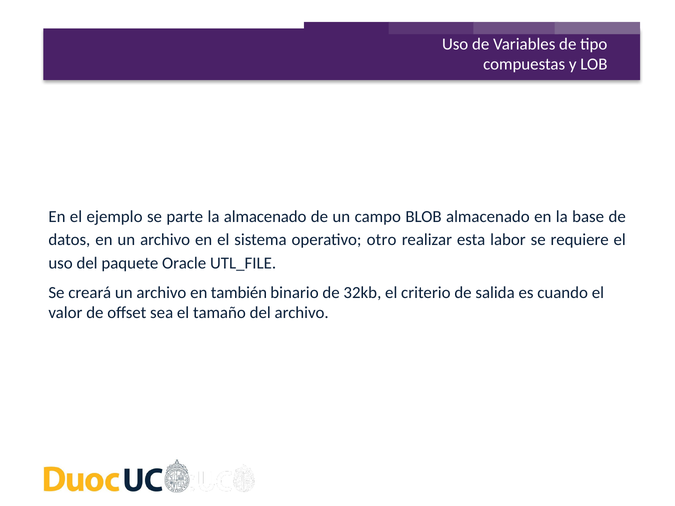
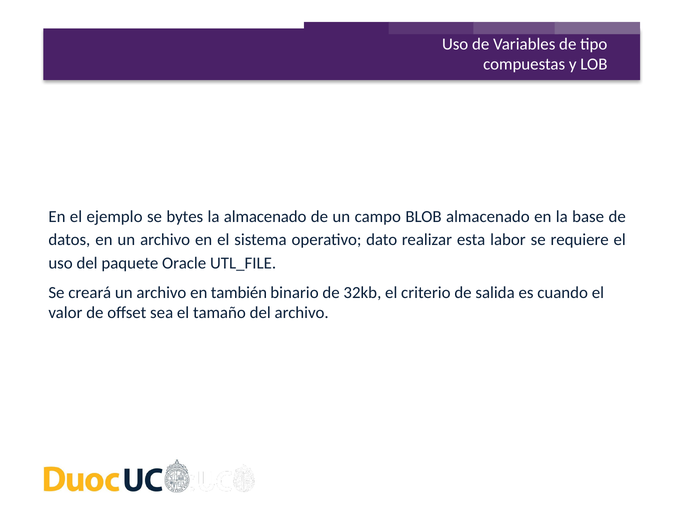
parte: parte -> bytes (185, 217)
otro: otro -> dato (382, 240)
